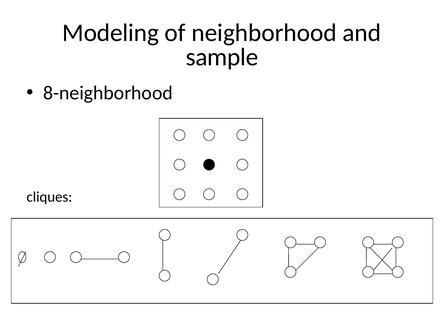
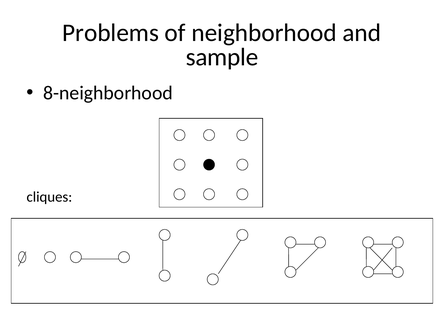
Modeling: Modeling -> Problems (111, 33)
